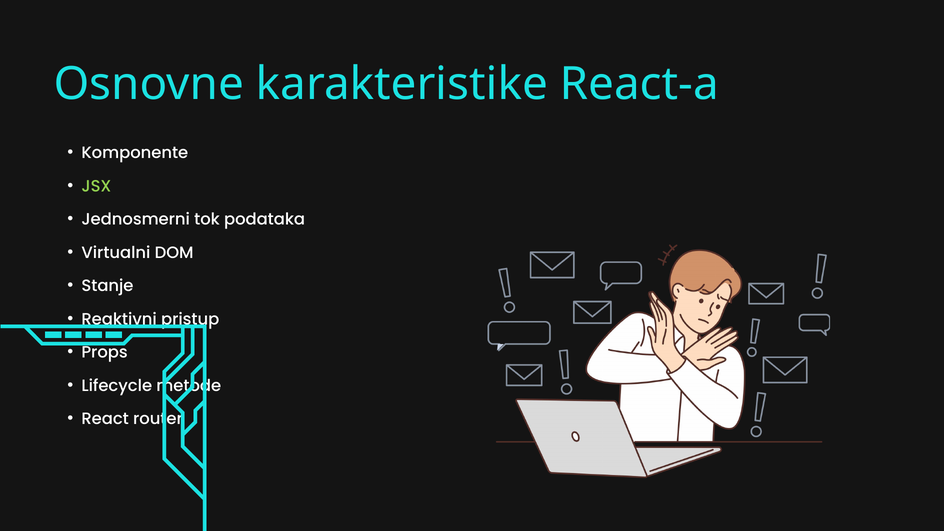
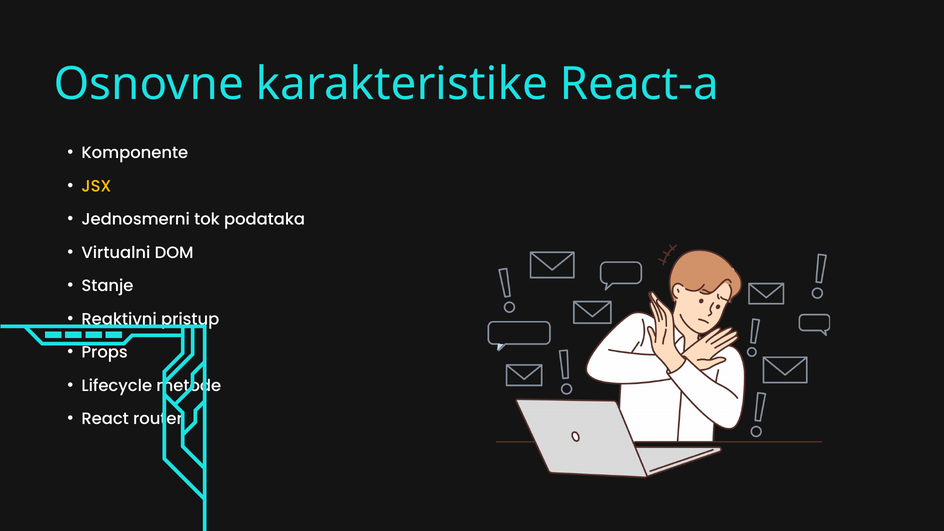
JSX colour: light green -> yellow (96, 186)
